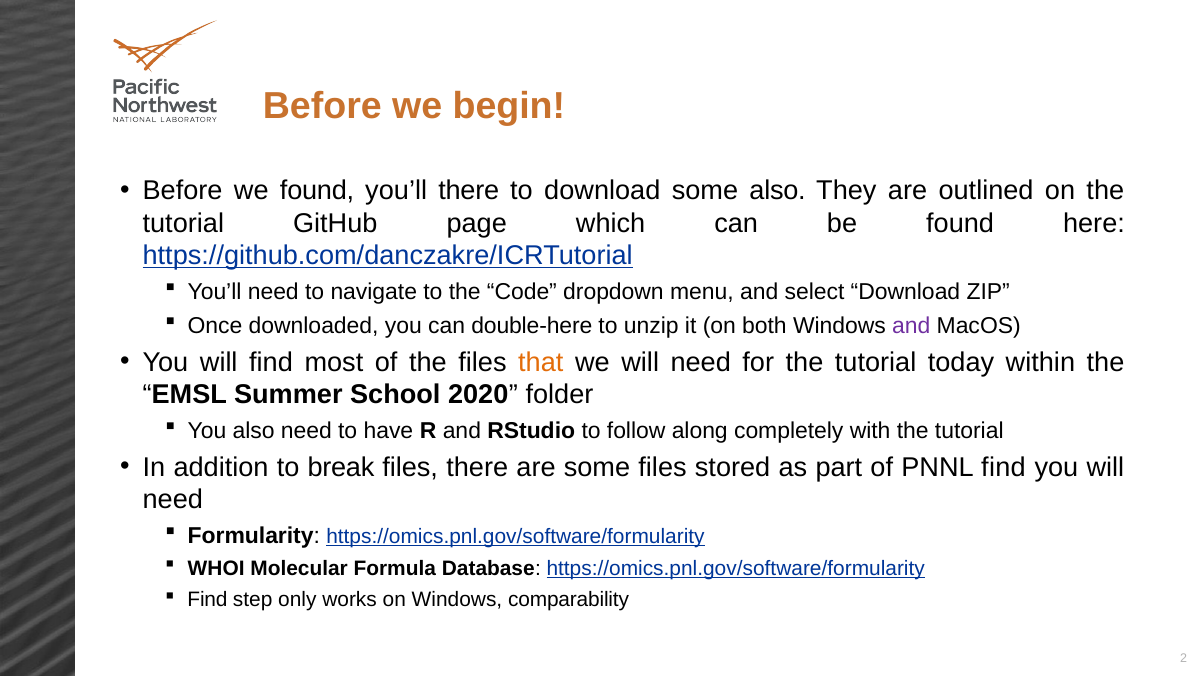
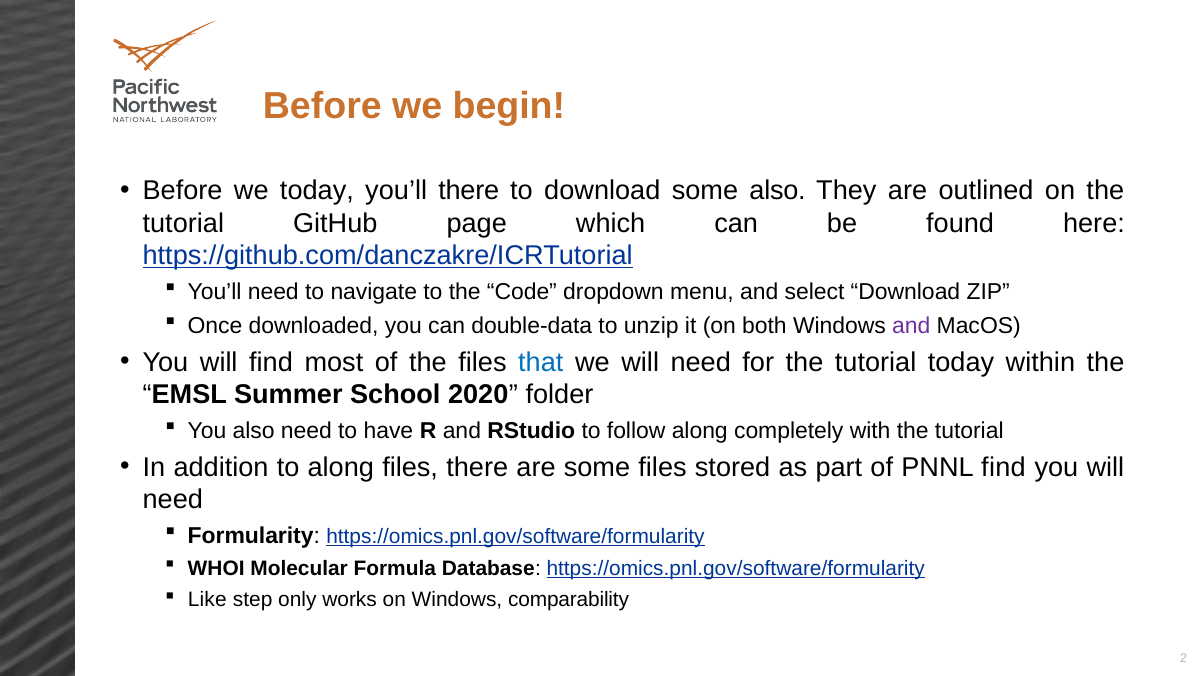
we found: found -> today (317, 191)
double-here: double-here -> double-data (532, 326)
that colour: orange -> blue (541, 362)
to break: break -> along (341, 468)
Find: Find -> Like (207, 600)
